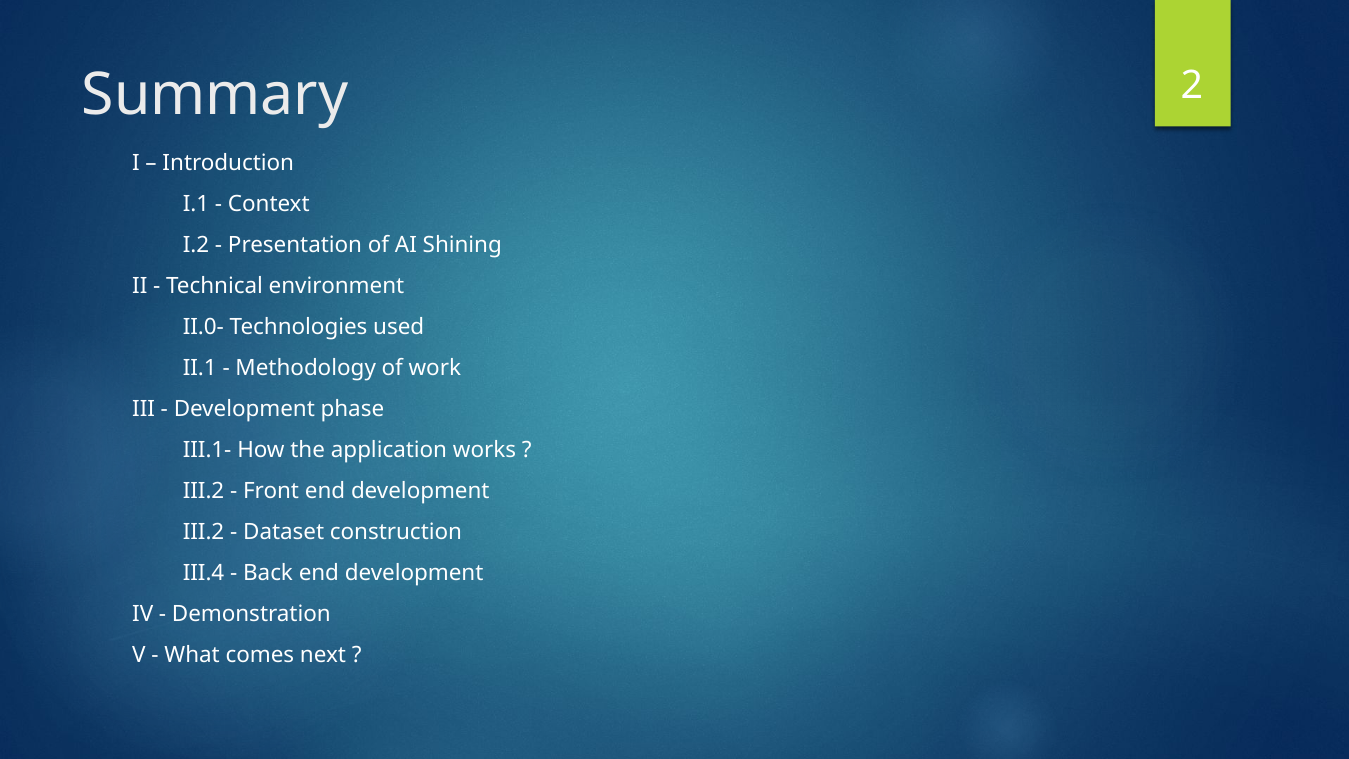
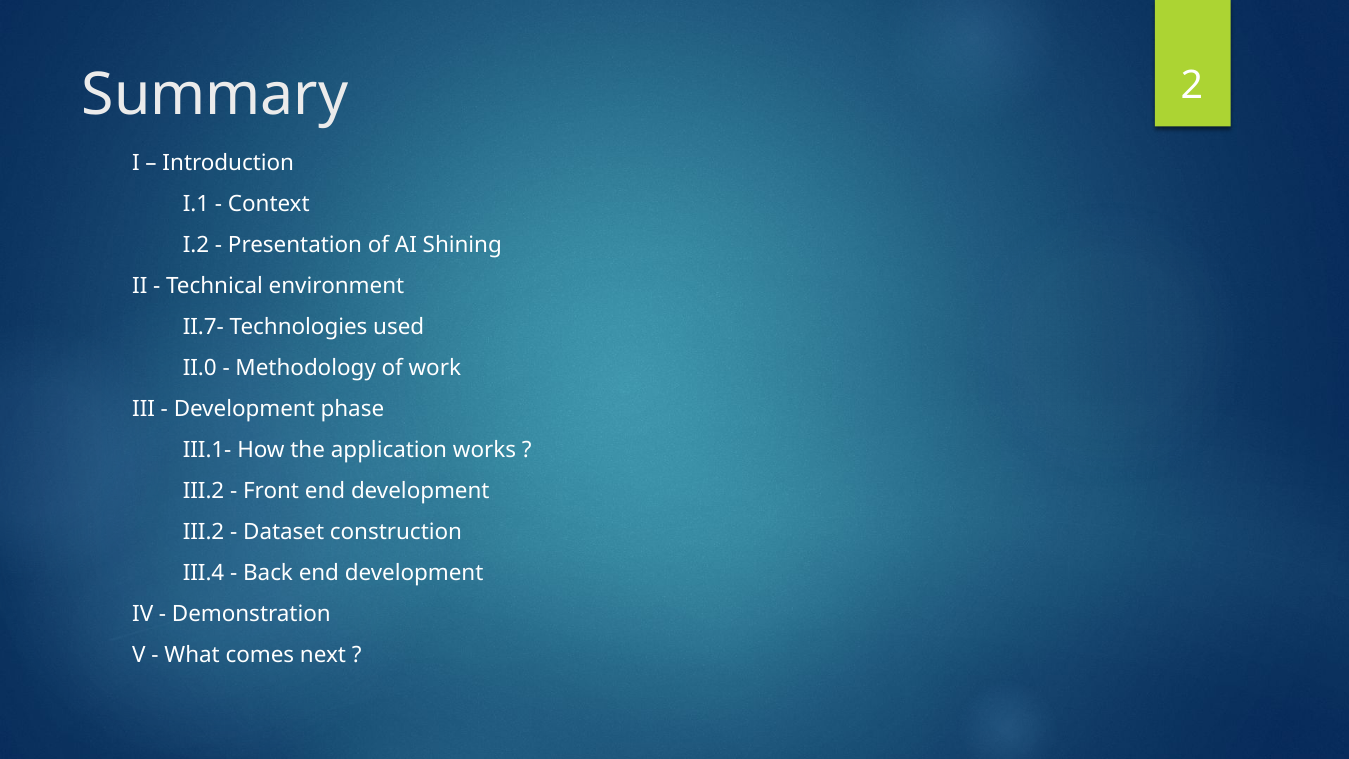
II.0-: II.0- -> II.7- (203, 327)
II.1: II.1 -> II.0 (200, 368)
